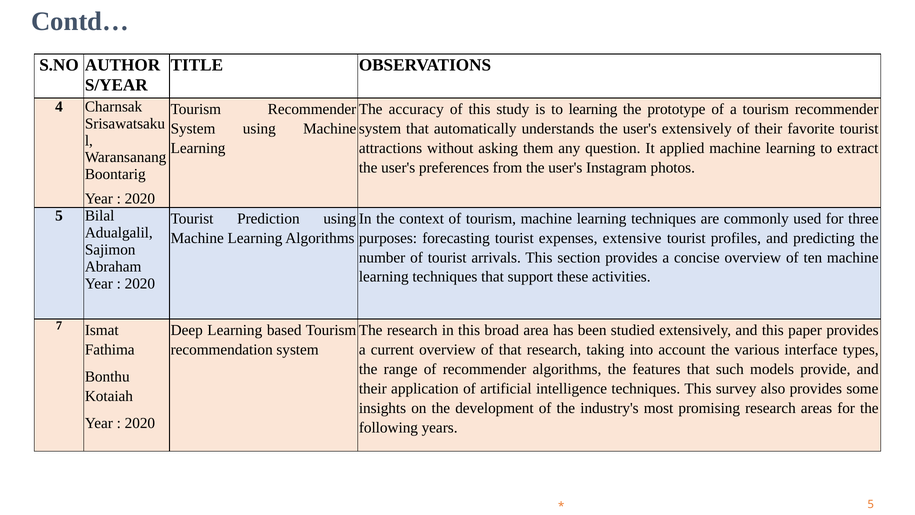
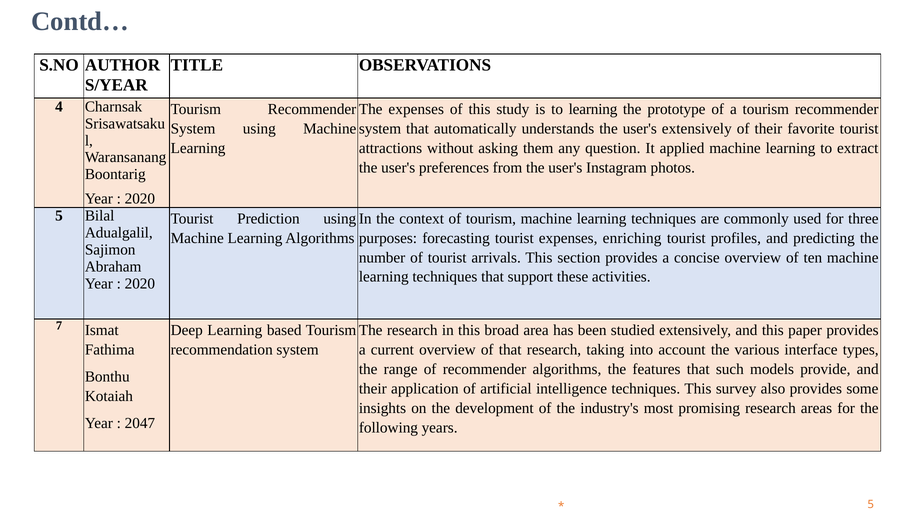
The accuracy: accuracy -> expenses (416, 109)
extensive: extensive -> enriching (632, 238)
2020: 2020 -> 2047 (140, 423)
